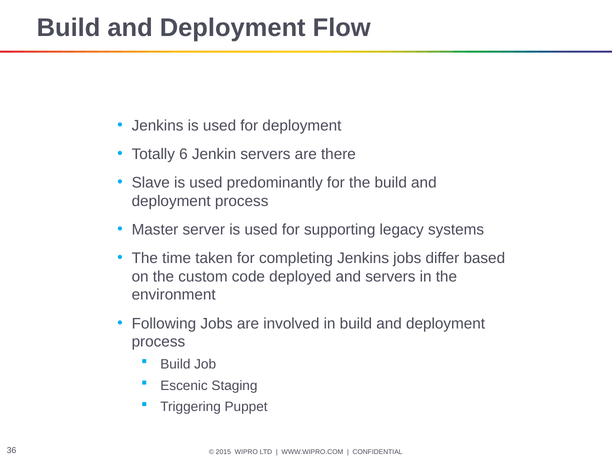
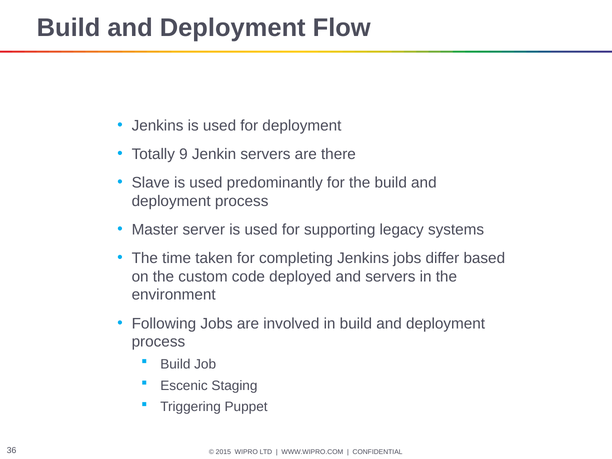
6: 6 -> 9 (183, 154)
